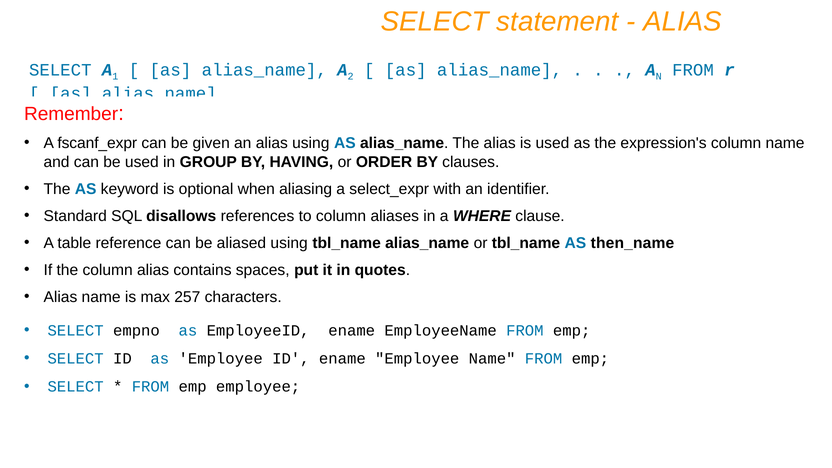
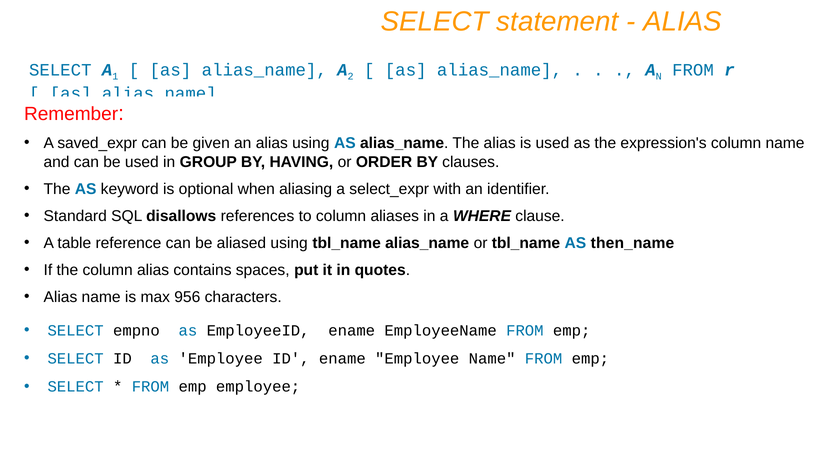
fscanf_expr: fscanf_expr -> saved_expr (97, 143)
257: 257 -> 956 (187, 297)
